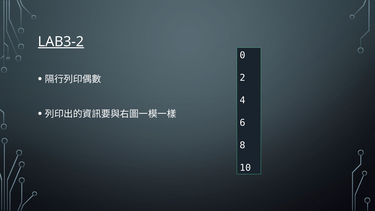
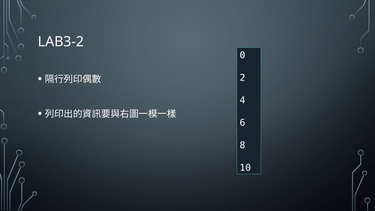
LAB3-2 underline: present -> none (61, 42)
